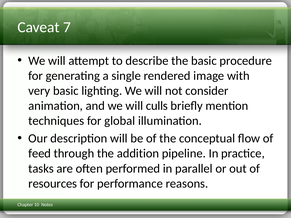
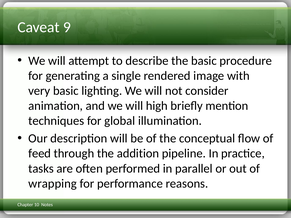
7: 7 -> 9 (67, 27)
culls: culls -> high (157, 106)
resources: resources -> wrapping (53, 184)
